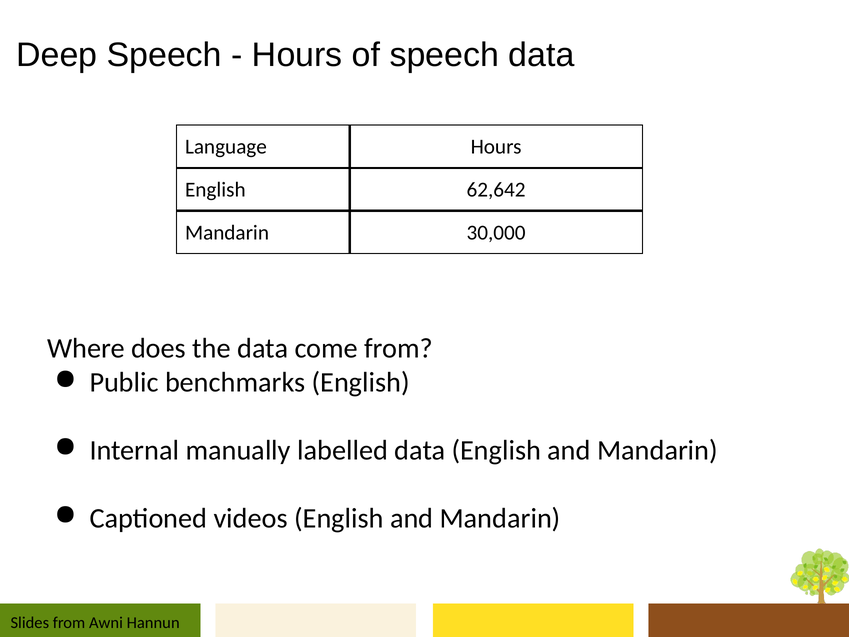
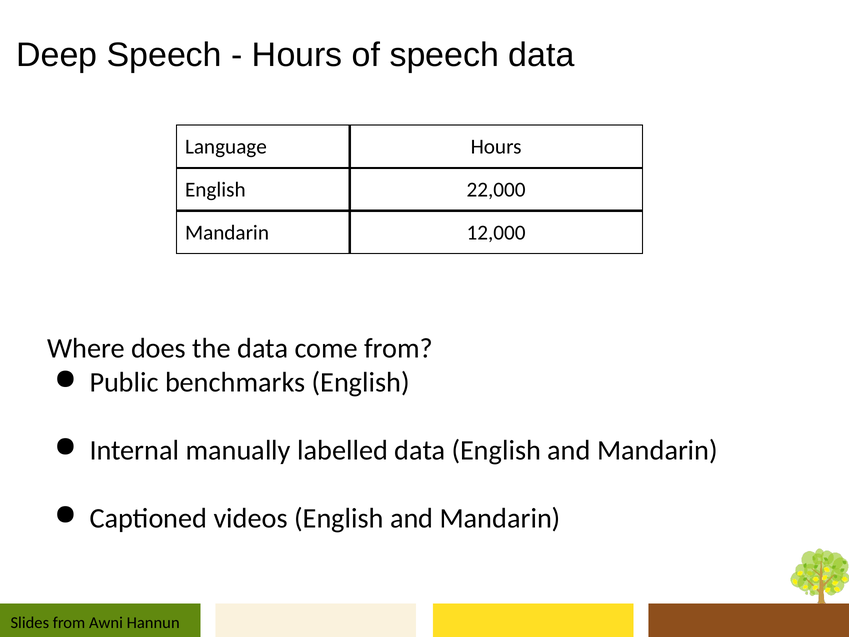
62,642: 62,642 -> 22,000 (496, 190)
30,000: 30,000 -> 12,000 (496, 232)
